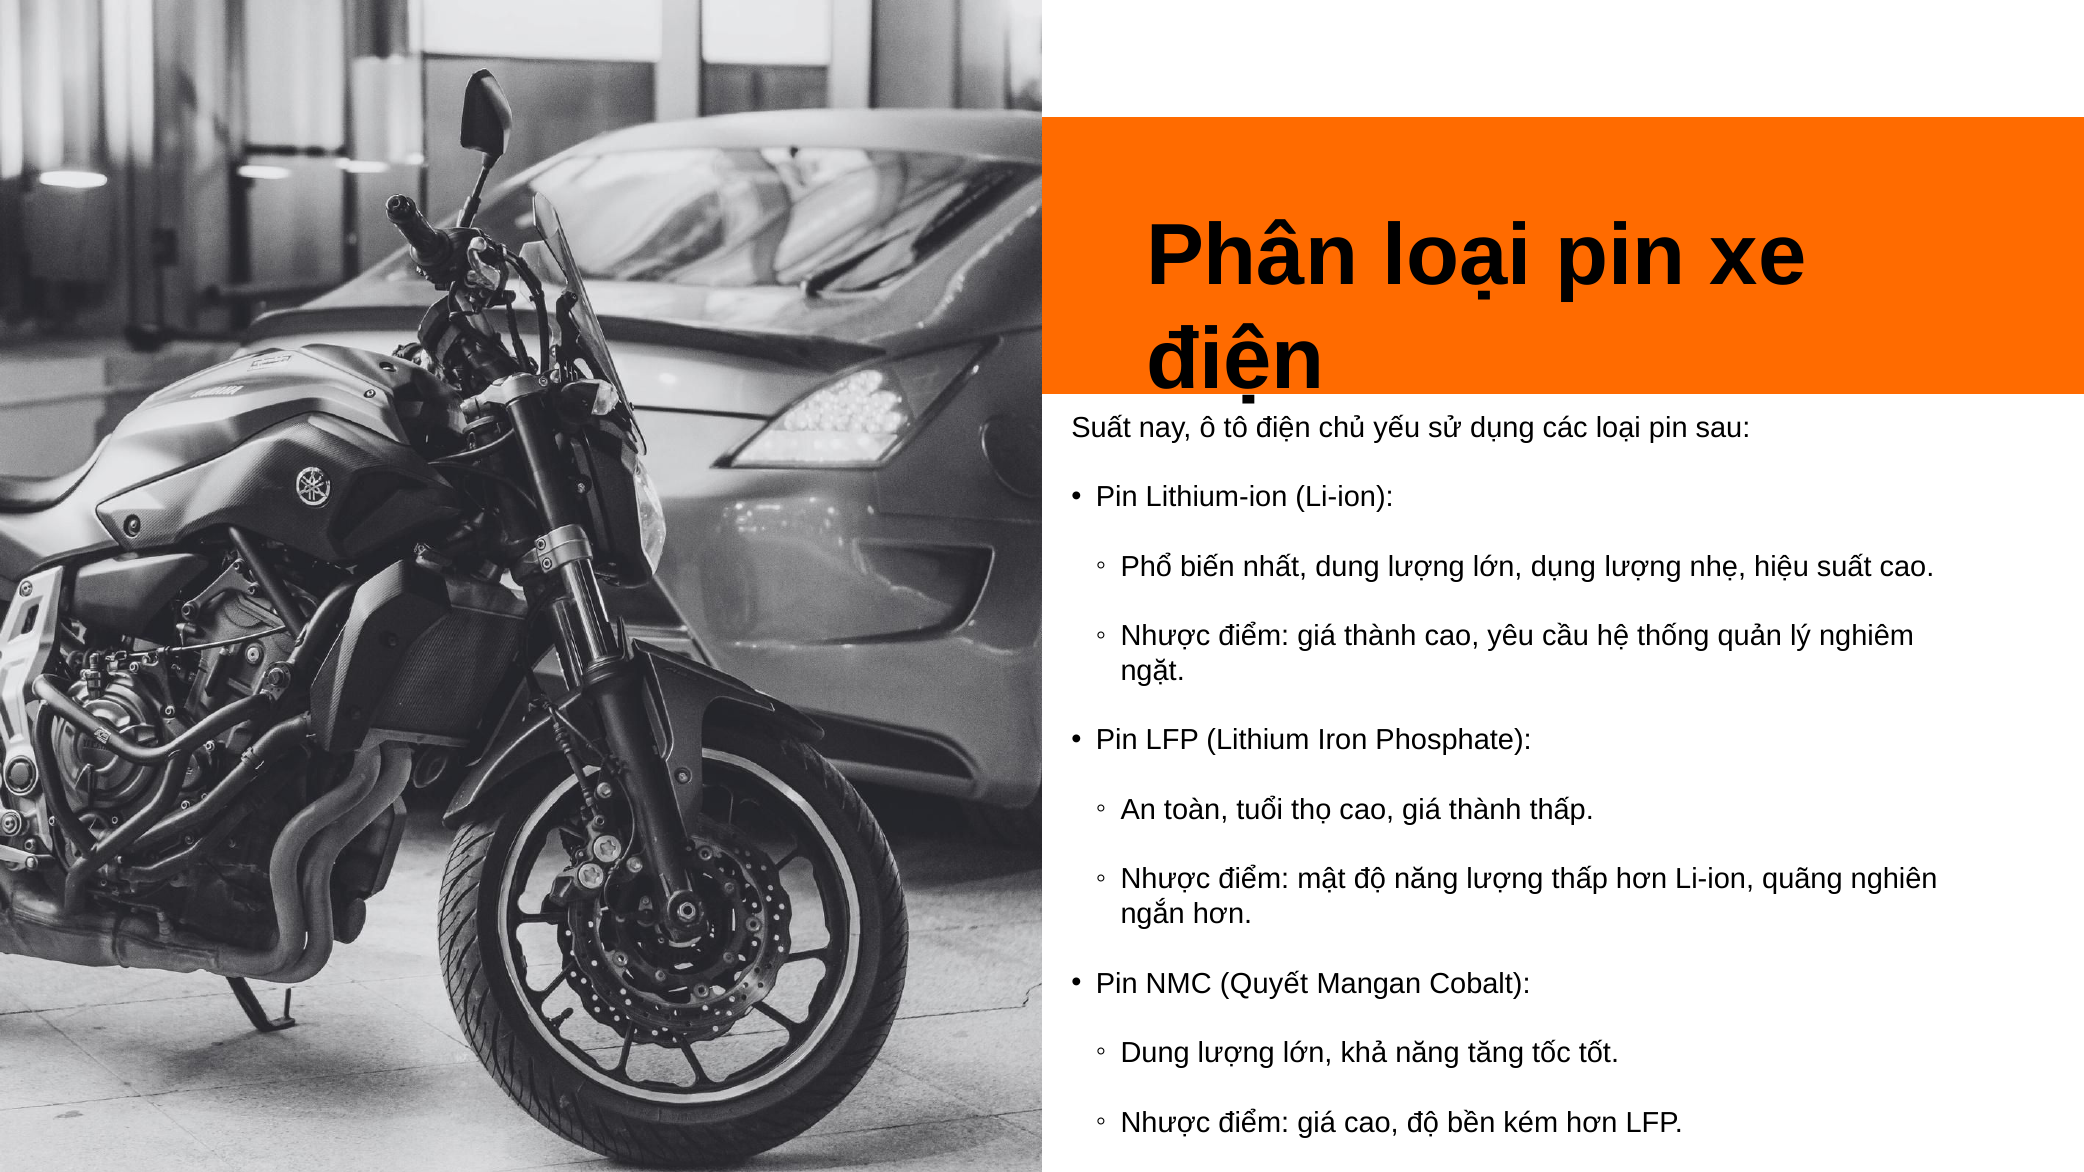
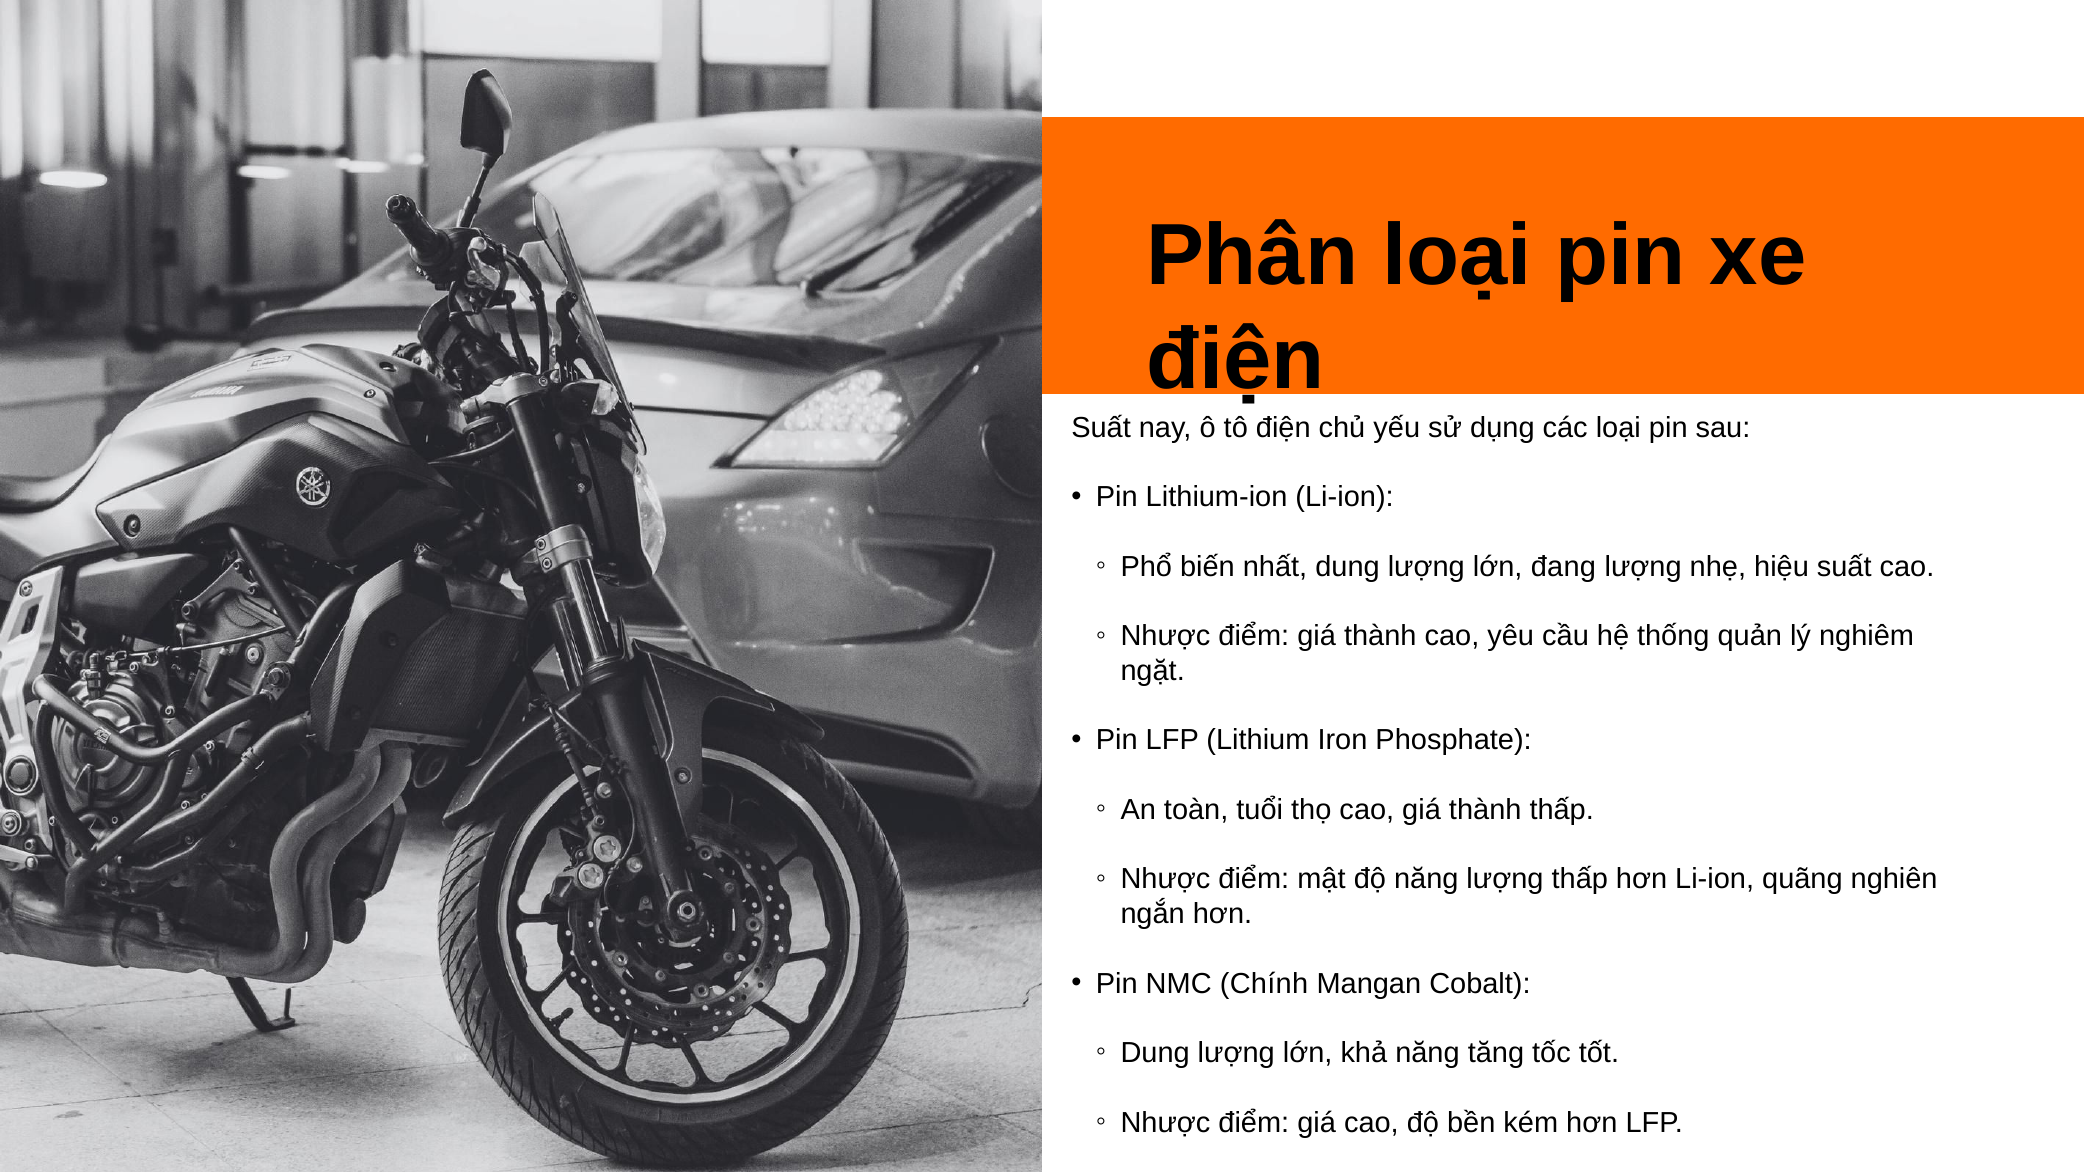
lớn dụng: dụng -> đang (1563, 567)
Quyết: Quyết -> Chính (1264, 984)
